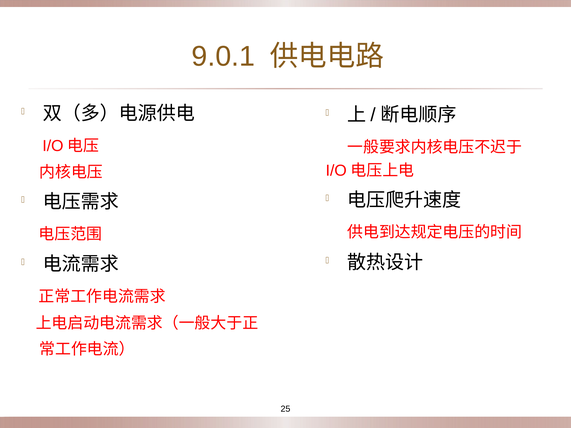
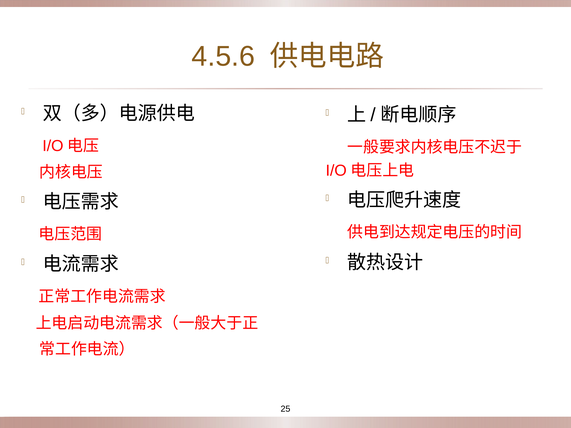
9.0.1: 9.0.1 -> 4.5.6 (223, 56)
